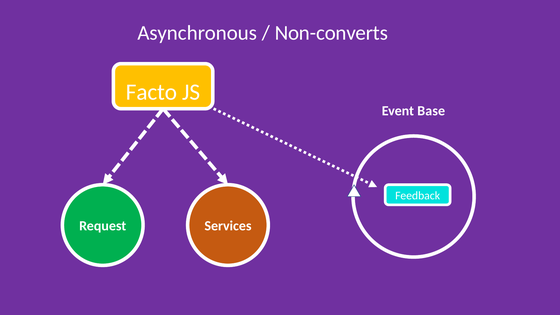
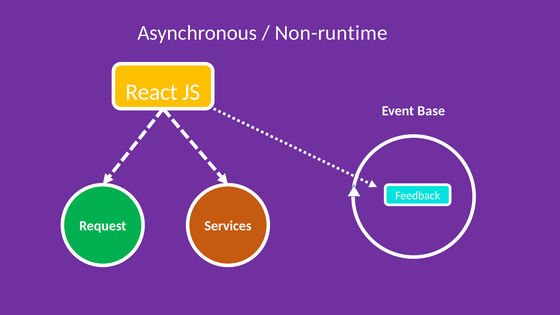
Non-converts: Non-converts -> Non-runtime (331, 33)
Facto: Facto -> React (151, 92)
